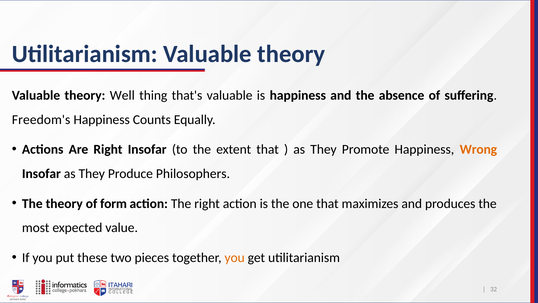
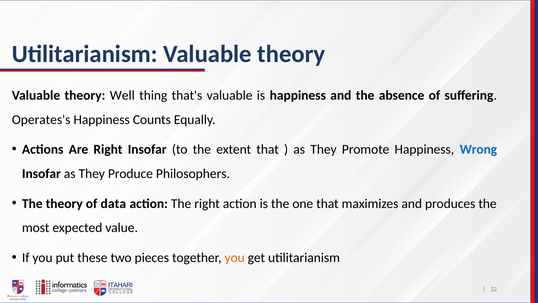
Freedom's: Freedom's -> Operates's (41, 120)
Wrong colour: orange -> blue (478, 149)
form: form -> data (113, 203)
